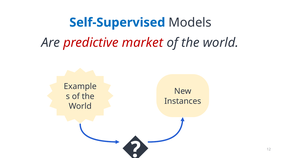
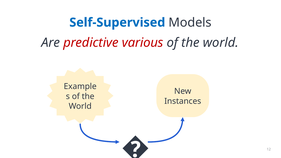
market: market -> various (143, 43)
